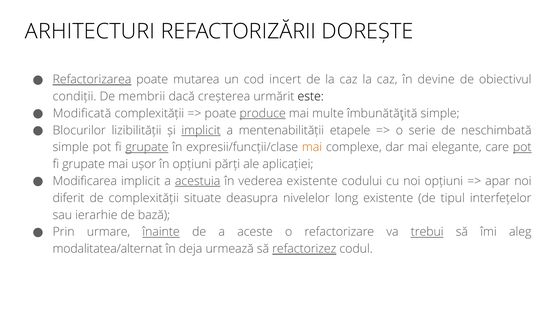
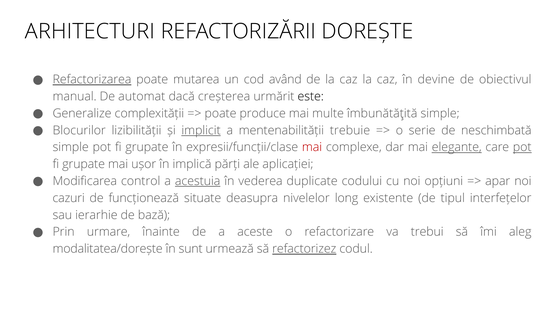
incert: incert -> având (285, 80)
condiții: condiții -> manual (75, 97)
membrii: membrii -> automat (142, 97)
Modificată: Modificată -> Generalize (82, 114)
produce underline: present -> none (263, 114)
etapele: etapele -> trebuie (350, 131)
grupate underline: present -> none (147, 148)
mai colour: orange -> red (312, 148)
elegante underline: none -> present (457, 148)
în opțiuni: opțiuni -> implică (192, 165)
Modificarea implicit: implicit -> control (141, 182)
vederea existente: existente -> duplicate (312, 182)
diferit: diferit -> cazuri (69, 198)
de complexității: complexității -> funcționează (144, 198)
înainte underline: present -> none (161, 232)
trebui underline: present -> none (427, 232)
modalitatea/alternat: modalitatea/alternat -> modalitatea/dorește (108, 249)
deja: deja -> sunt (191, 249)
